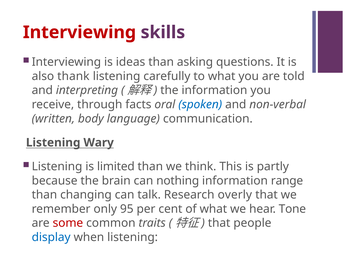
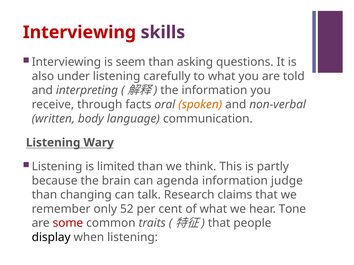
ideas: ideas -> seem (131, 62)
thank: thank -> under (74, 76)
spoken colour: blue -> orange (200, 105)
nothing: nothing -> agenda (178, 181)
range: range -> judge (287, 181)
overly: overly -> claims (235, 195)
95: 95 -> 52 (127, 209)
display colour: blue -> black (51, 238)
